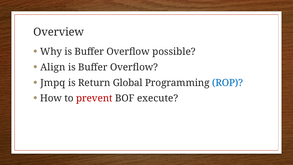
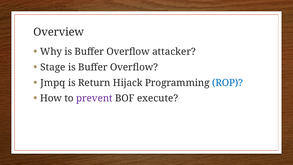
possible: possible -> attacker (174, 52)
Align: Align -> Stage (53, 67)
Global: Global -> Hijack (128, 83)
prevent colour: red -> purple (94, 98)
